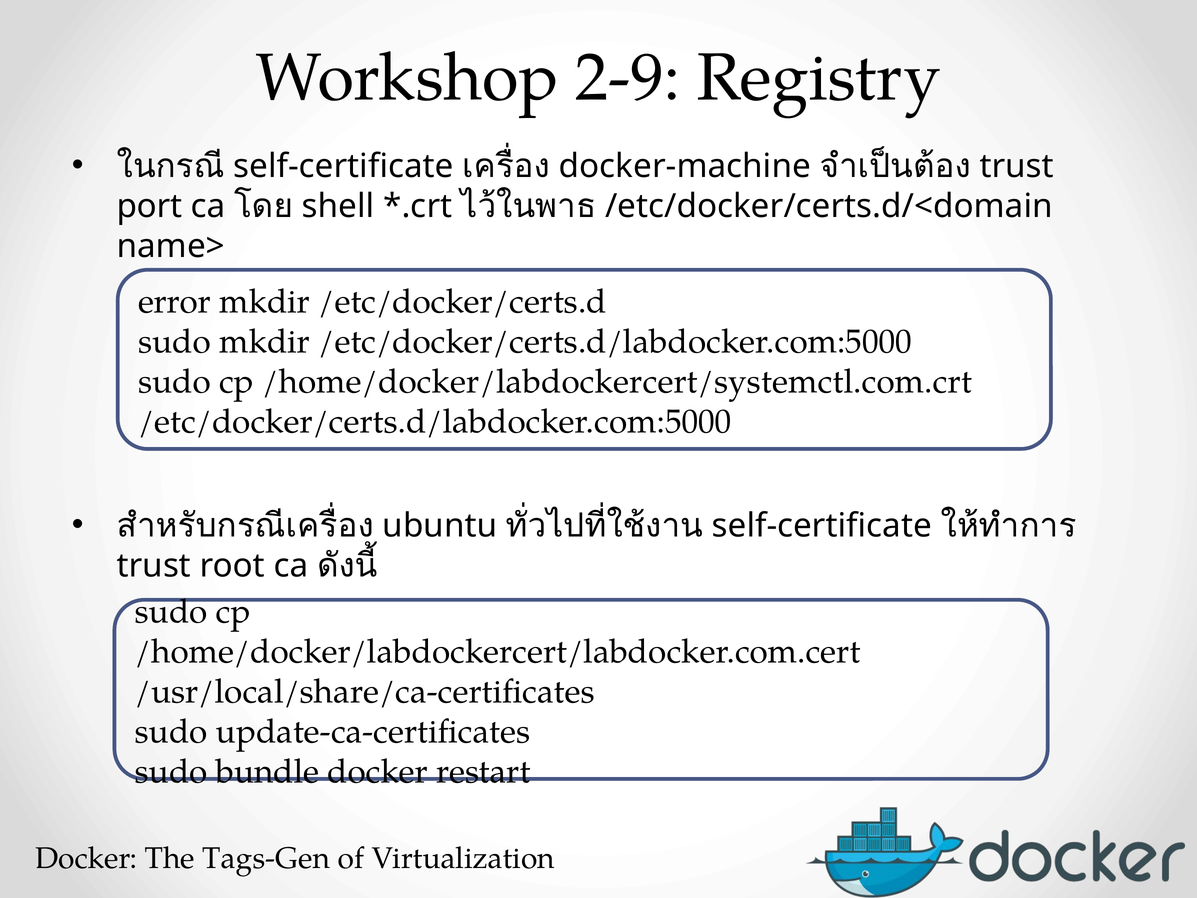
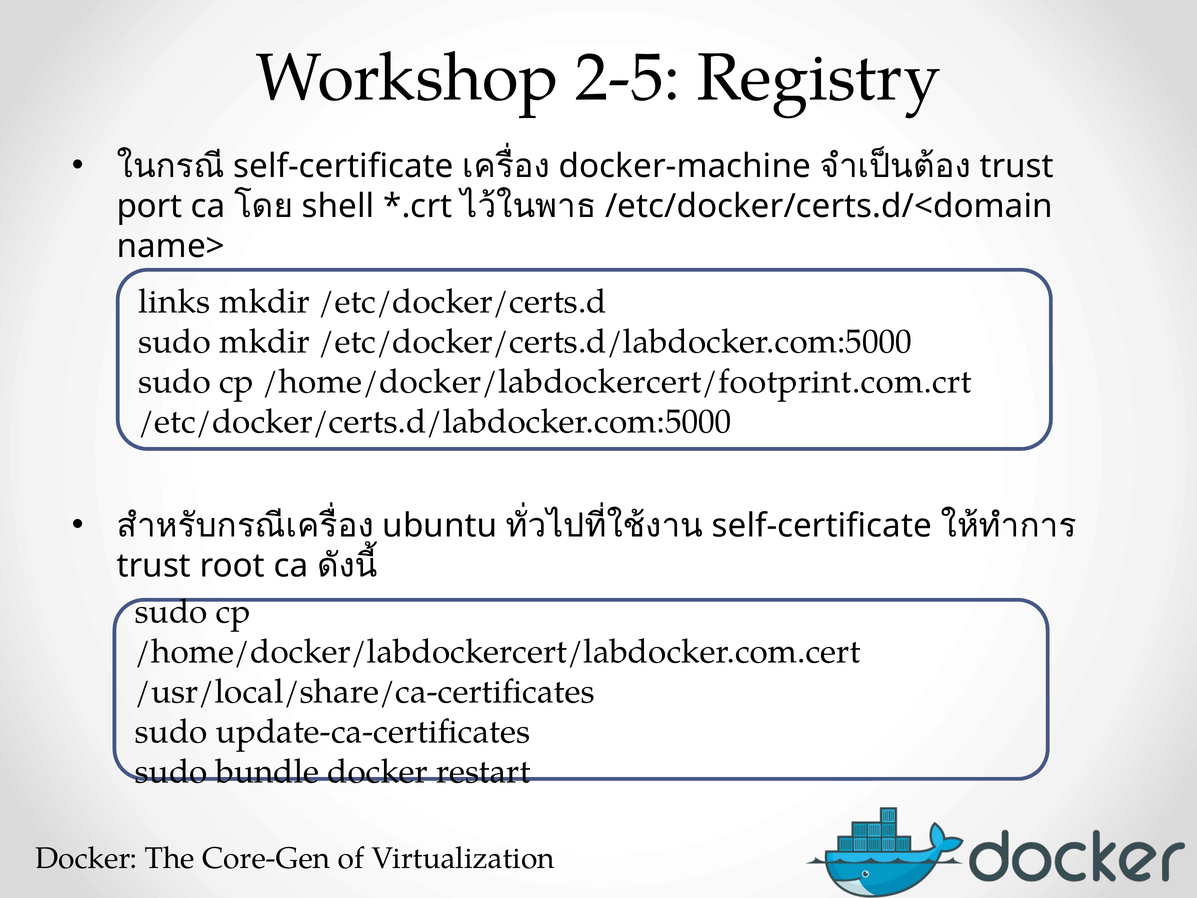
2-9: 2-9 -> 2-5 (628, 78)
error: error -> links (174, 302)
/home/docker/labdockercert/systemctl.com.crt: /home/docker/labdockercert/systemctl.com.crt -> /home/docker/labdockercert/footprint.com.crt (617, 382)
Tags-Gen: Tags-Gen -> Core-Gen (266, 858)
